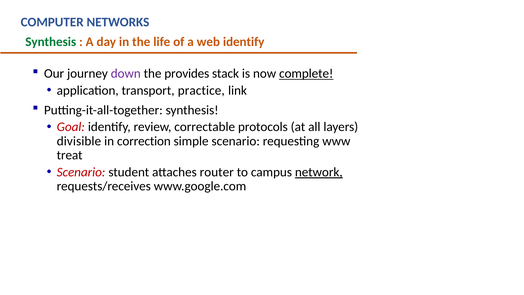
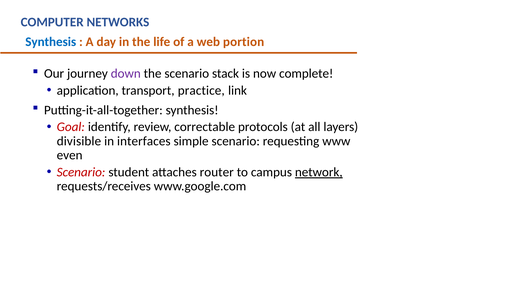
Synthesis colour: green -> blue (51, 42)
web identify: identify -> portion (244, 42)
the provides: provides -> scenario (187, 74)
complete underline: present -> none (306, 74)
correction: correction -> interfaces (144, 141)
treat: treat -> even (70, 155)
